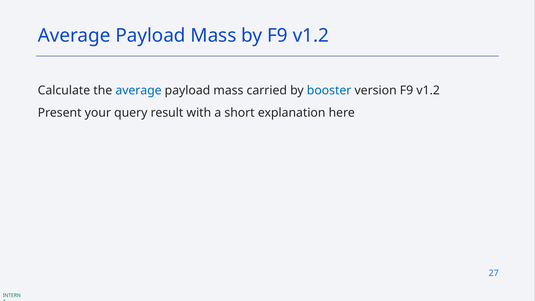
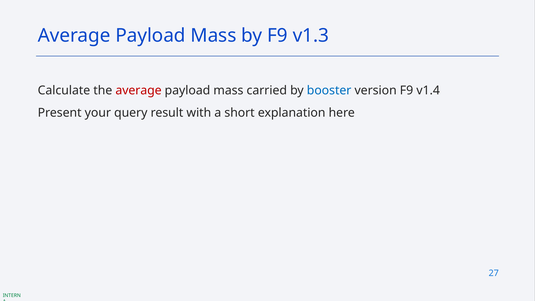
by F9 v1.2: v1.2 -> v1.3 (311, 36)
average colour: blue -> red (139, 90)
version F9 v1.2: v1.2 -> v1.4 (428, 90)
